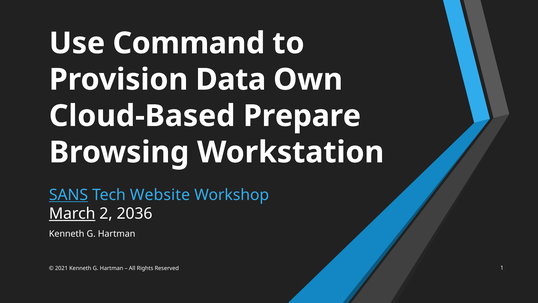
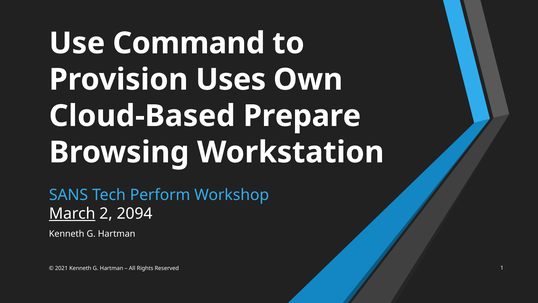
Data: Data -> Uses (231, 80)
SANS underline: present -> none (69, 195)
Website: Website -> Perform (160, 195)
2036: 2036 -> 2094 (135, 214)
